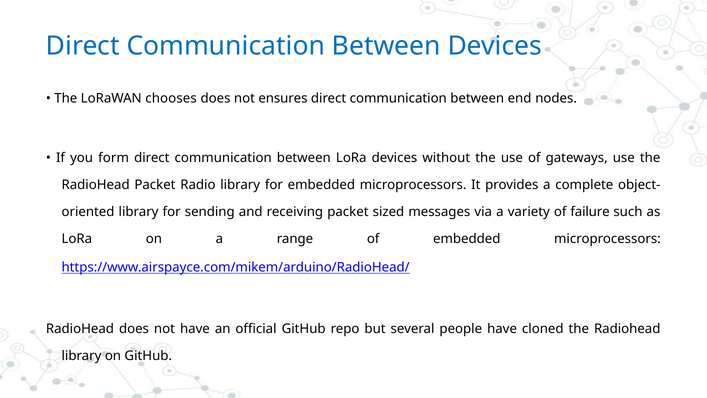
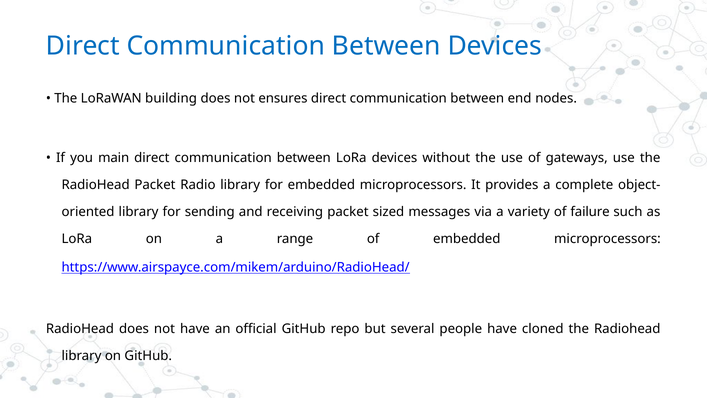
chooses: chooses -> building (171, 98)
form: form -> main (114, 158)
